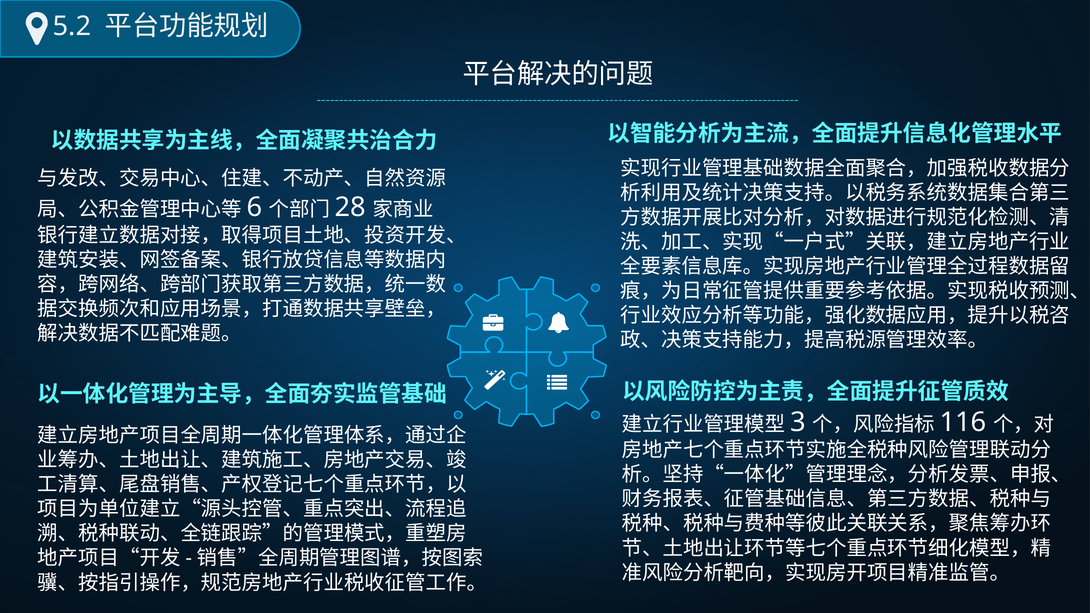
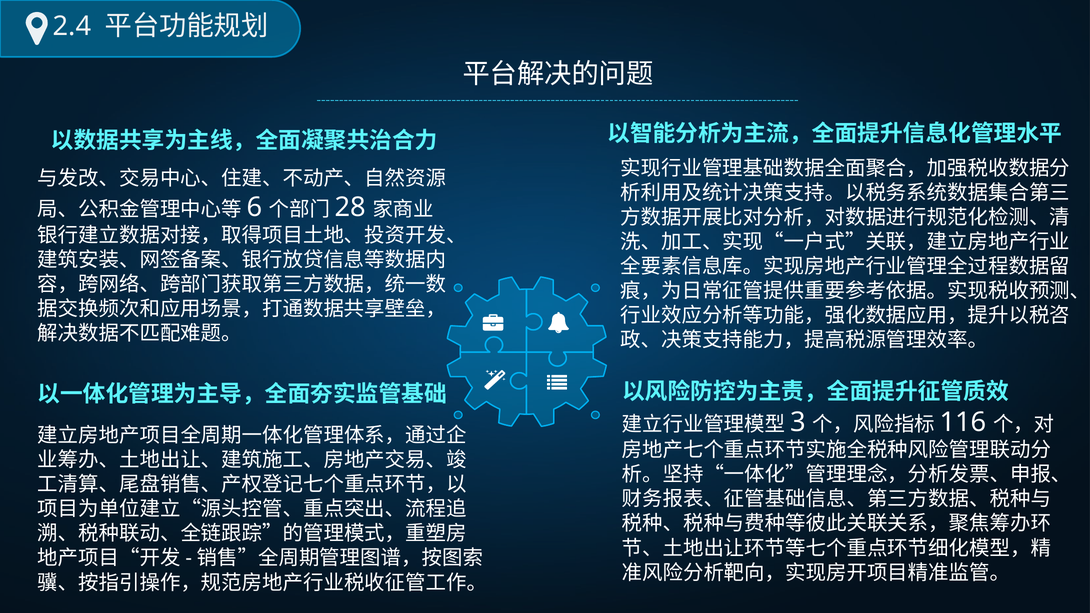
5.2: 5.2 -> 2.4 (72, 26)
